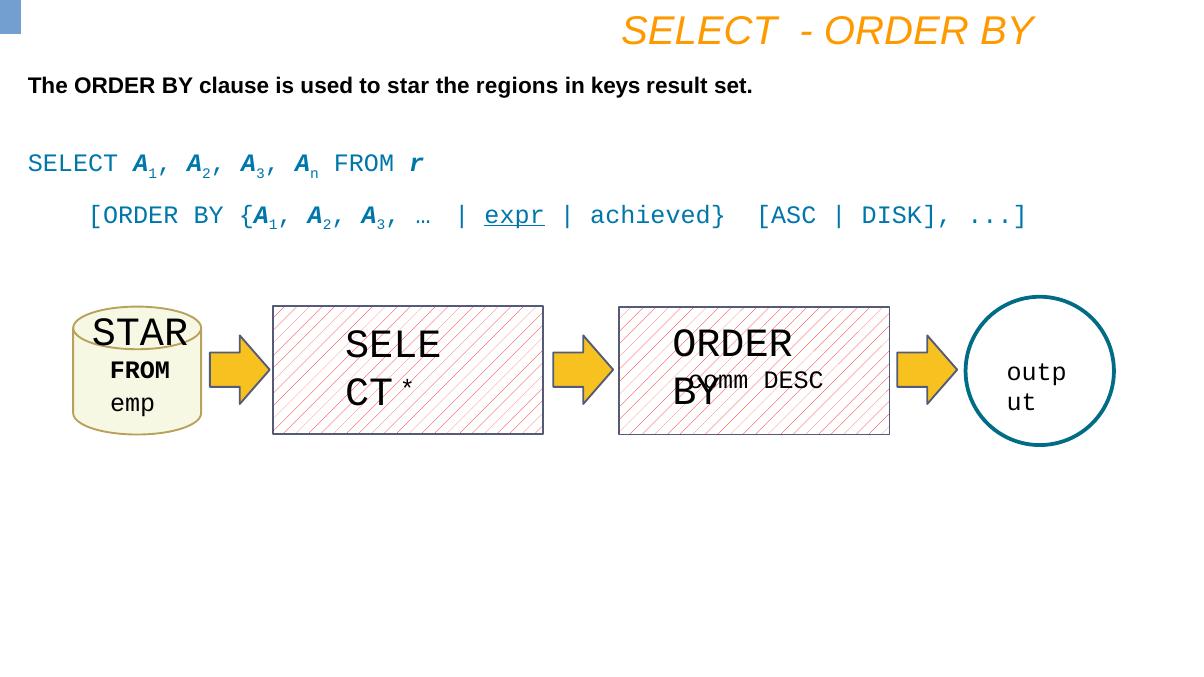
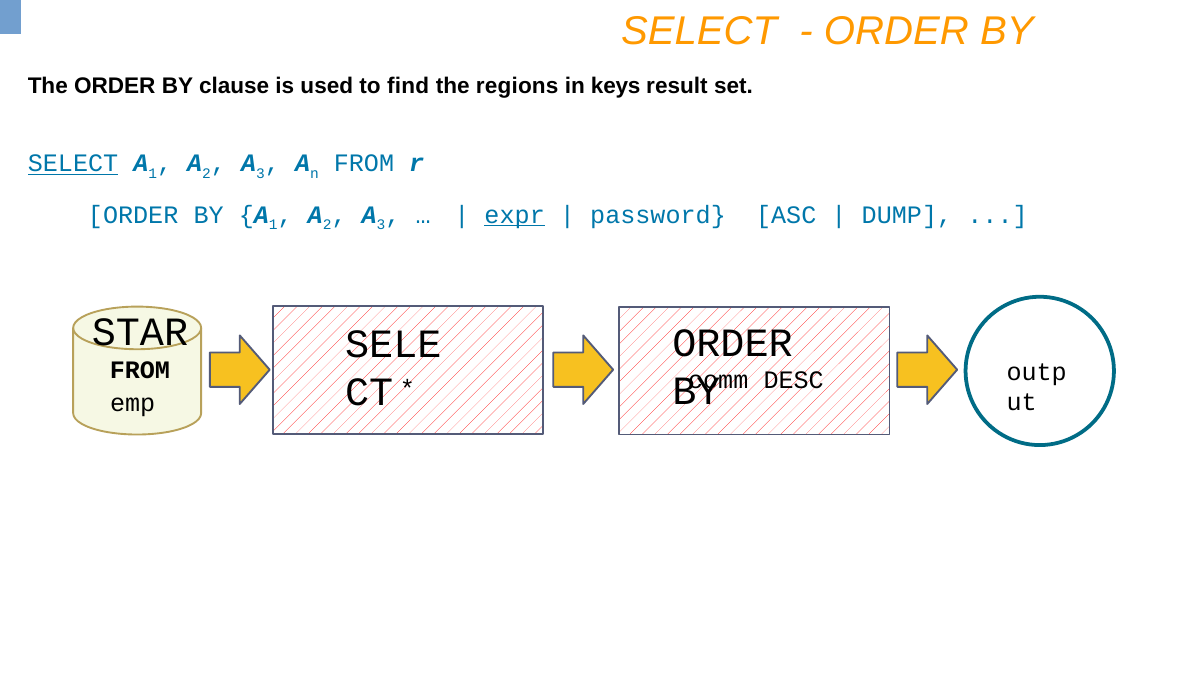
to star: star -> find (408, 86)
SELECT underline: none -> present (73, 164)
achieved: achieved -> password (658, 215)
DISK: DISK -> DUMP (907, 215)
